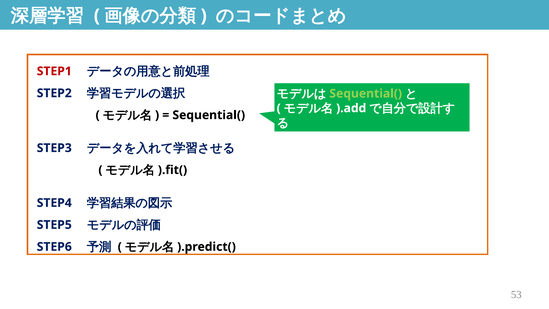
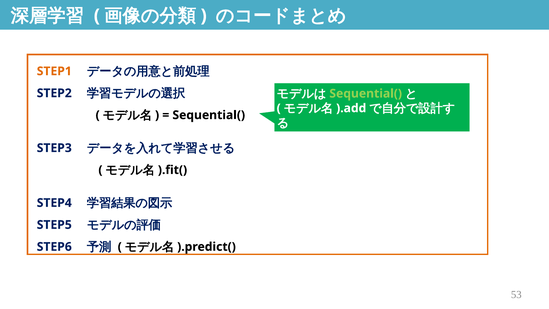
STEP1 colour: red -> orange (54, 71)
